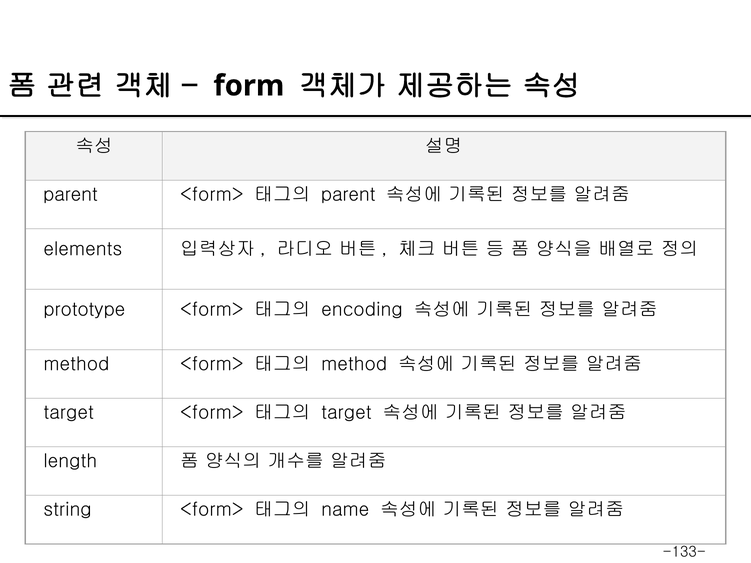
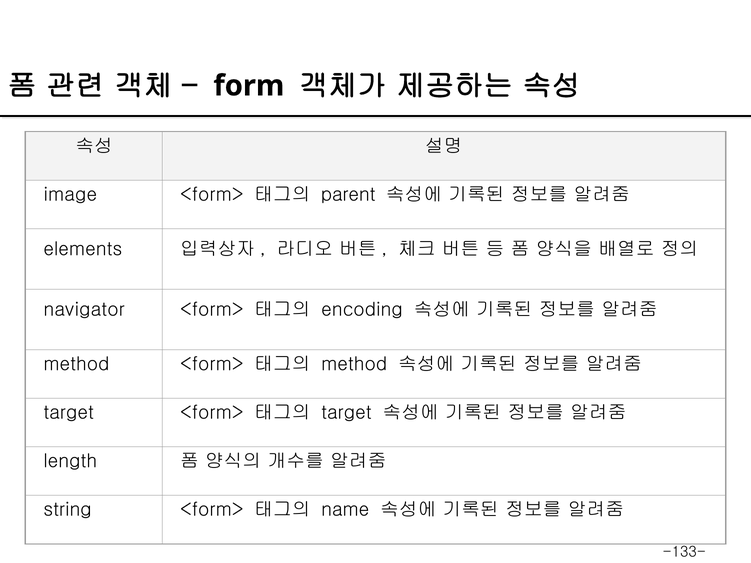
parent: parent -> image (70, 195)
prototype: prototype -> navigator (84, 310)
